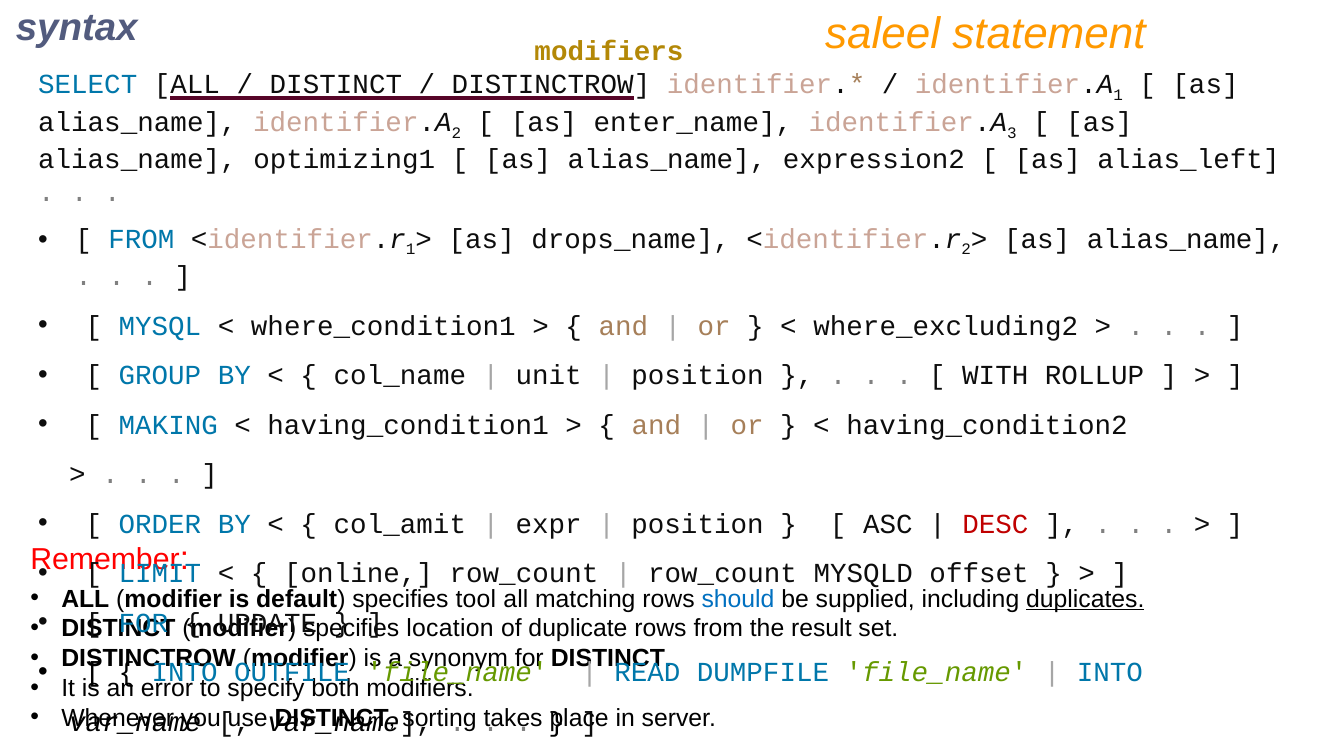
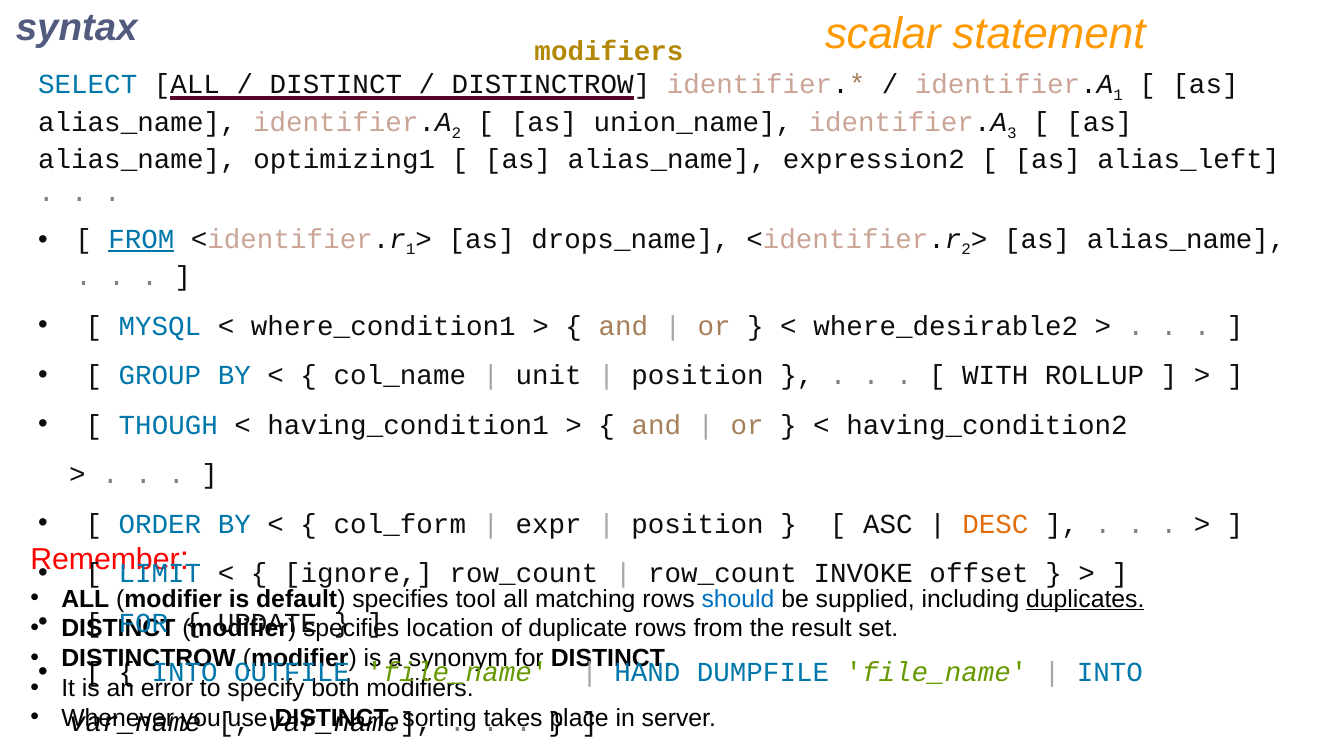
saleel: saleel -> scalar (883, 34)
enter_name: enter_name -> union_name (693, 122)
FROM underline: none -> present (141, 239)
where_excluding2: where_excluding2 -> where_desirable2 (946, 326)
MAKING: MAKING -> THOUGH (168, 425)
col_amit: col_amit -> col_form (400, 524)
DESC colour: red -> orange (995, 524)
online: online -> ignore (359, 574)
MYSQLD: MYSQLD -> INVOKE (863, 574)
READ: READ -> HAND (647, 673)
